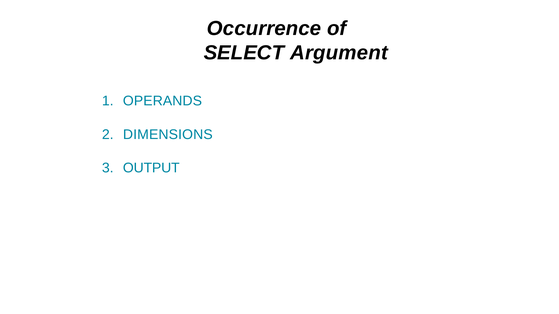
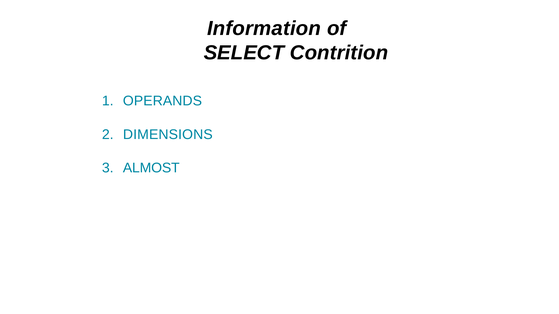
Occurrence: Occurrence -> Information (264, 28)
Argument: Argument -> Contrition (339, 53)
OUTPUT: OUTPUT -> ALMOST (151, 168)
